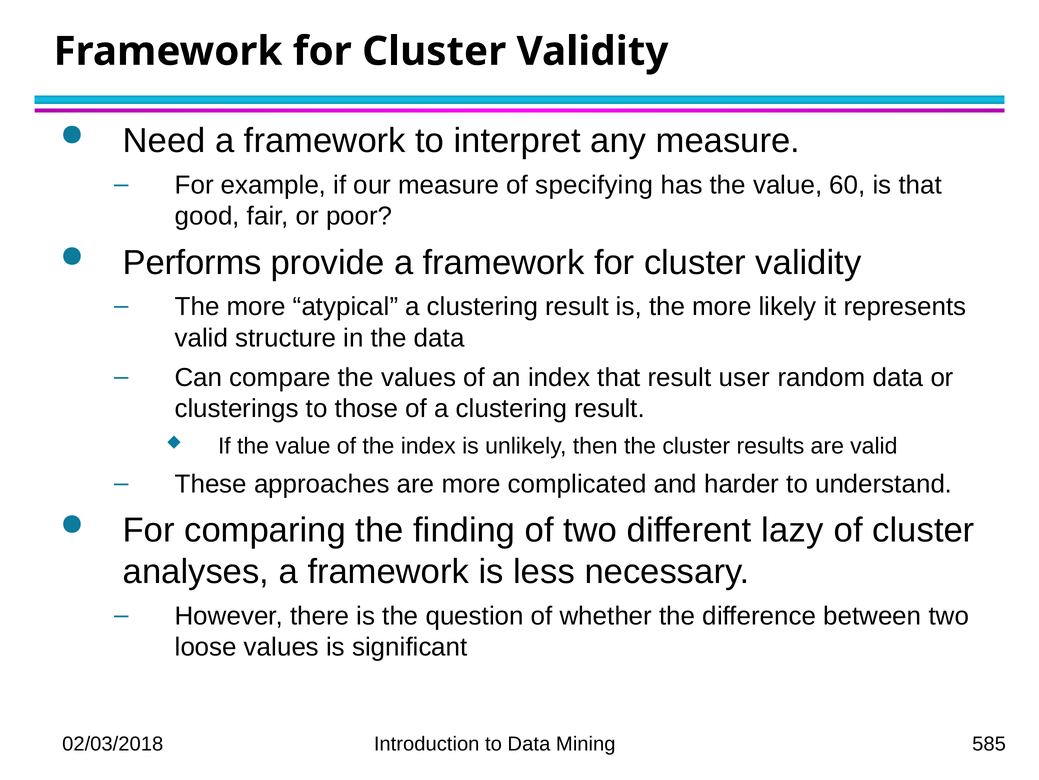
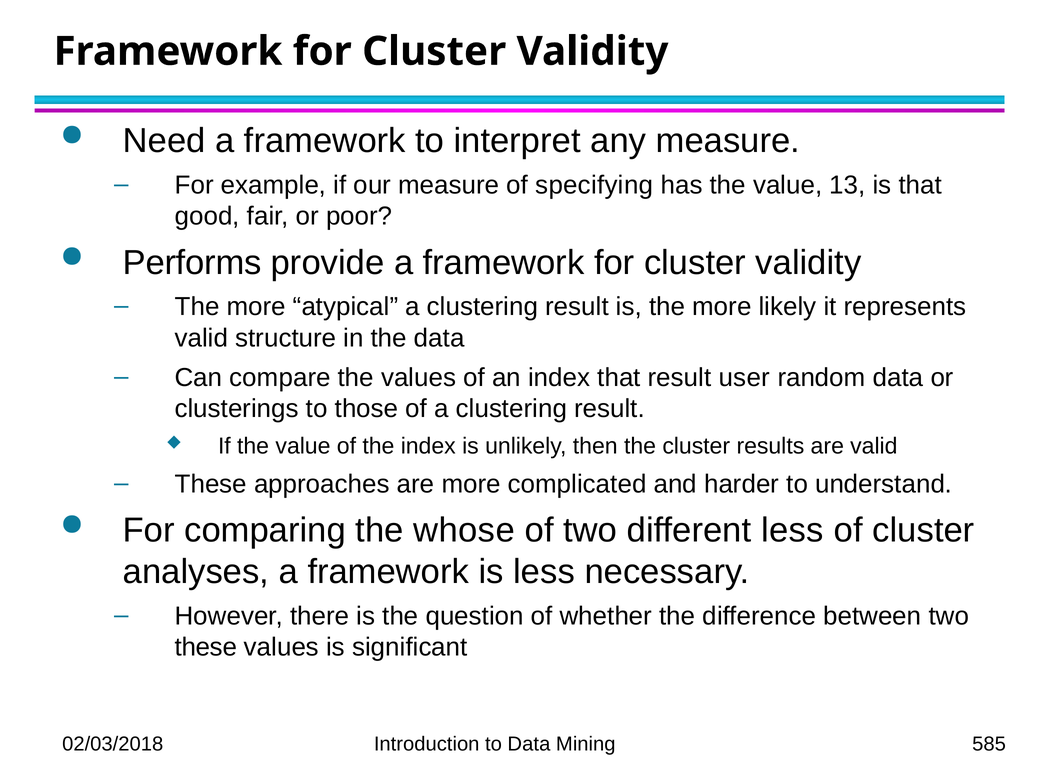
60: 60 -> 13 (848, 185)
finding: finding -> whose (464, 530)
different lazy: lazy -> less (792, 530)
loose: loose -> these (206, 647)
